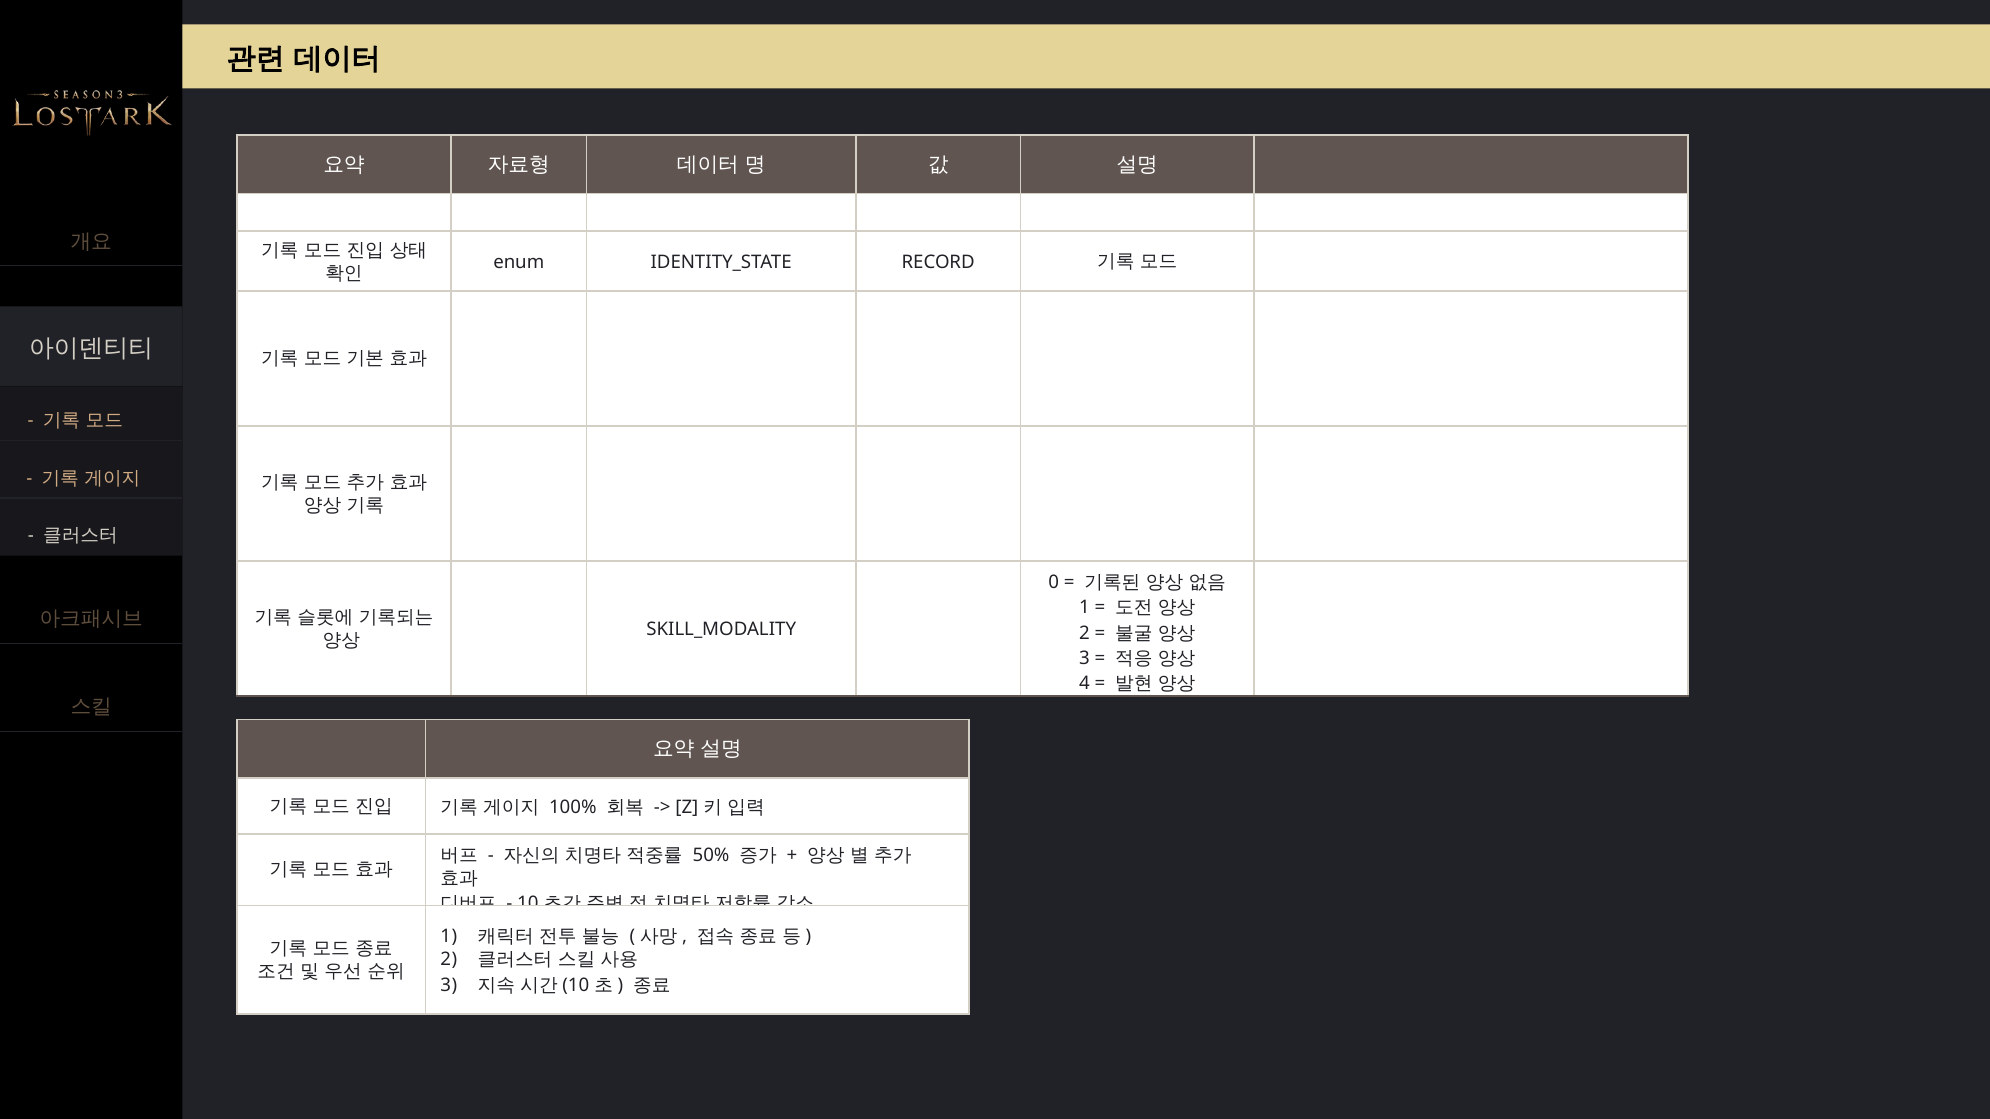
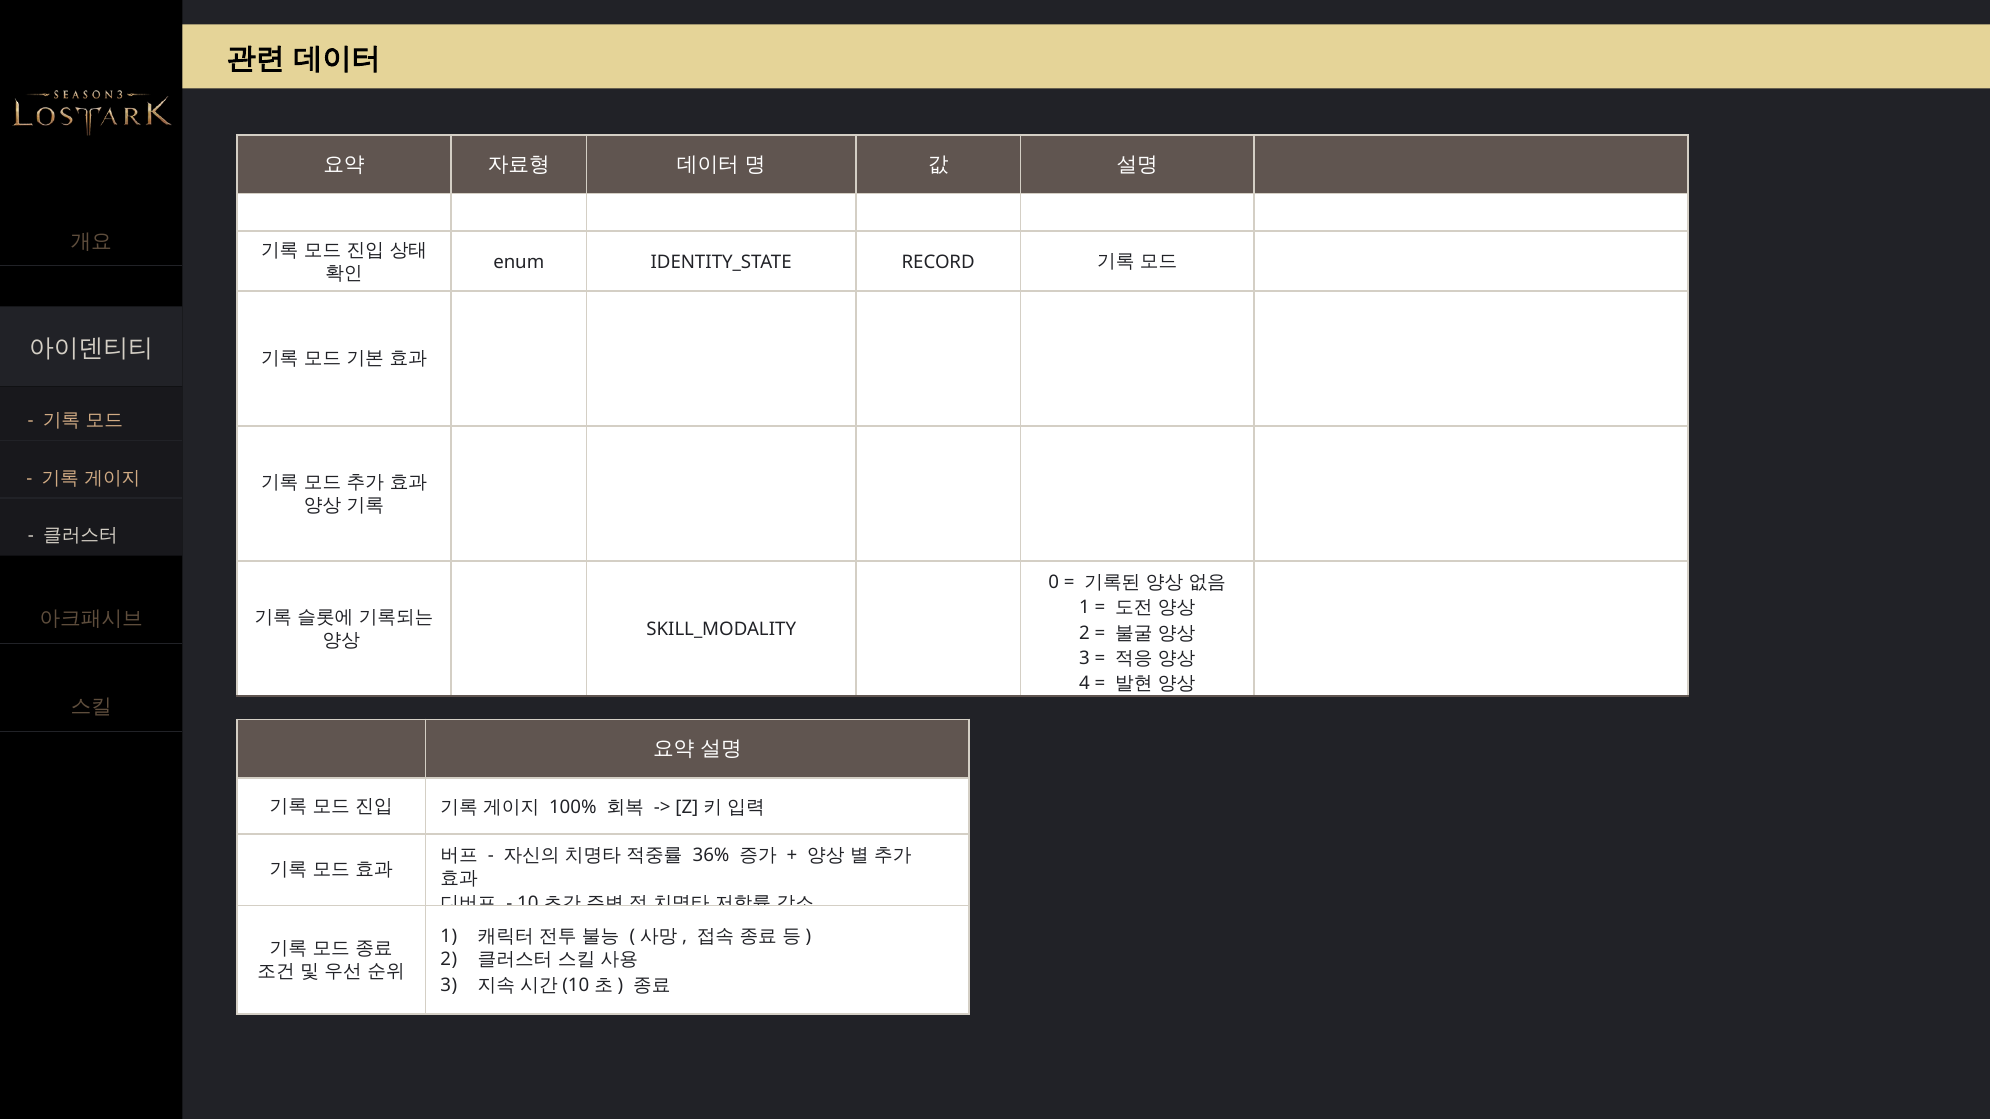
50%: 50% -> 36% (711, 855)
